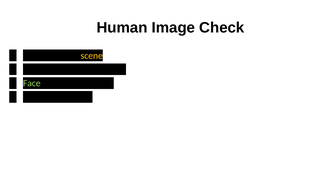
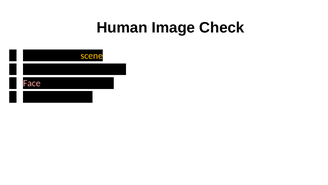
Face colour: light green -> pink (32, 83)
